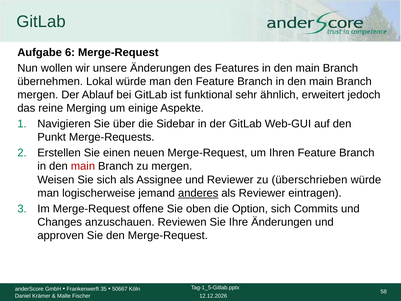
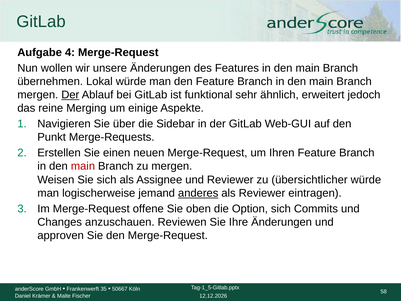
6: 6 -> 4 (70, 53)
Der underline: none -> present (70, 95)
überschrieben: überschrieben -> übersichtlicher (310, 180)
